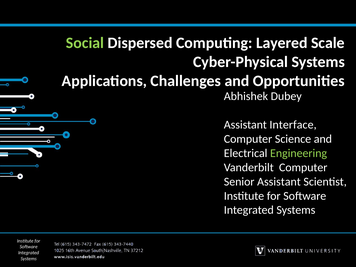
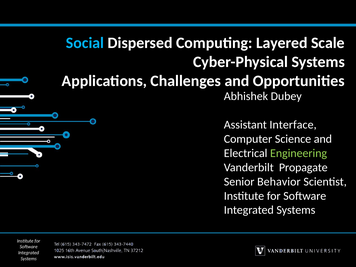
Social colour: light green -> light blue (85, 43)
Vanderbilt Computer: Computer -> Propagate (303, 167)
Senior Assistant: Assistant -> Behavior (279, 182)
